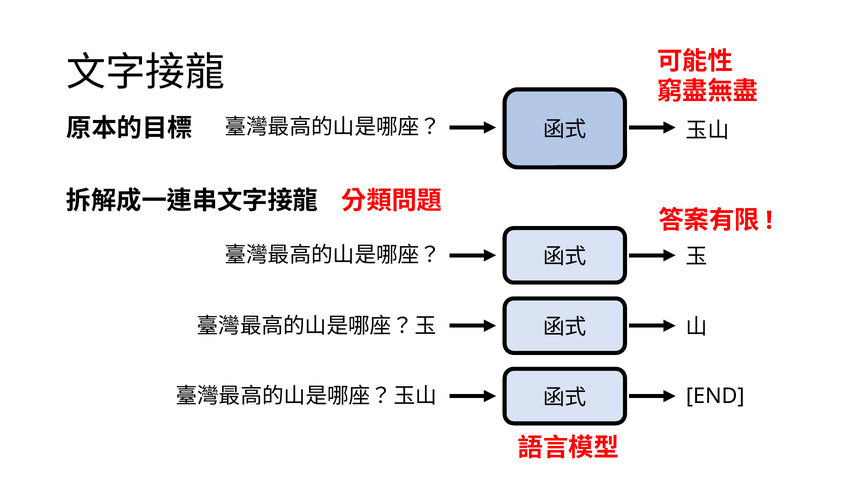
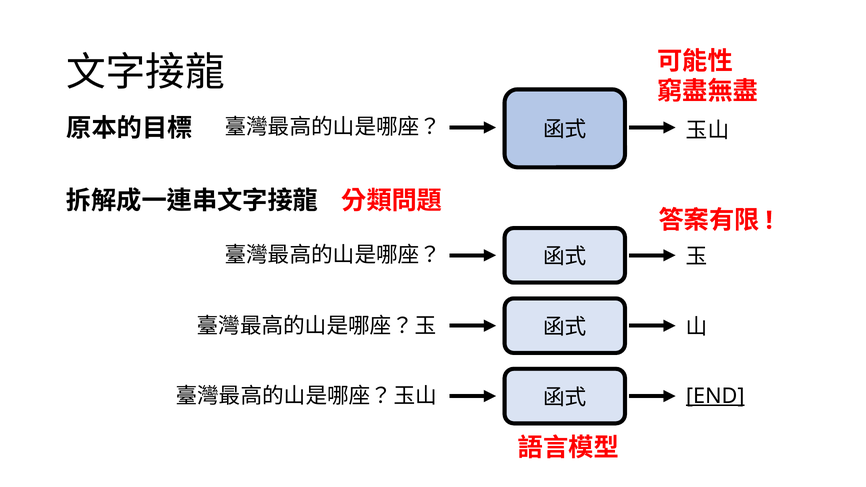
END underline: none -> present (715, 396)
